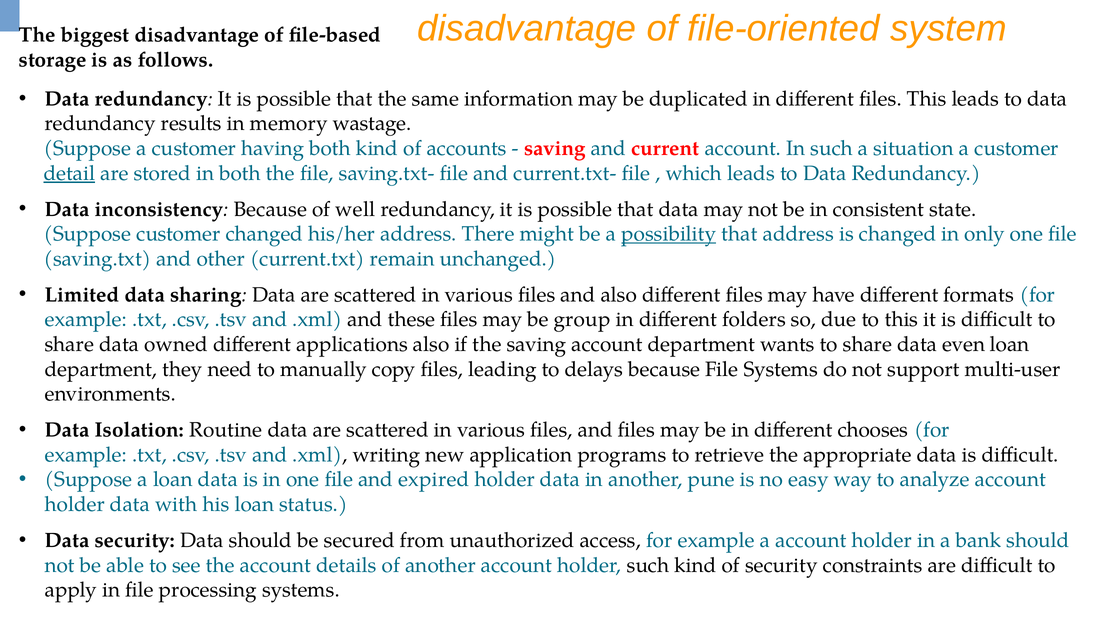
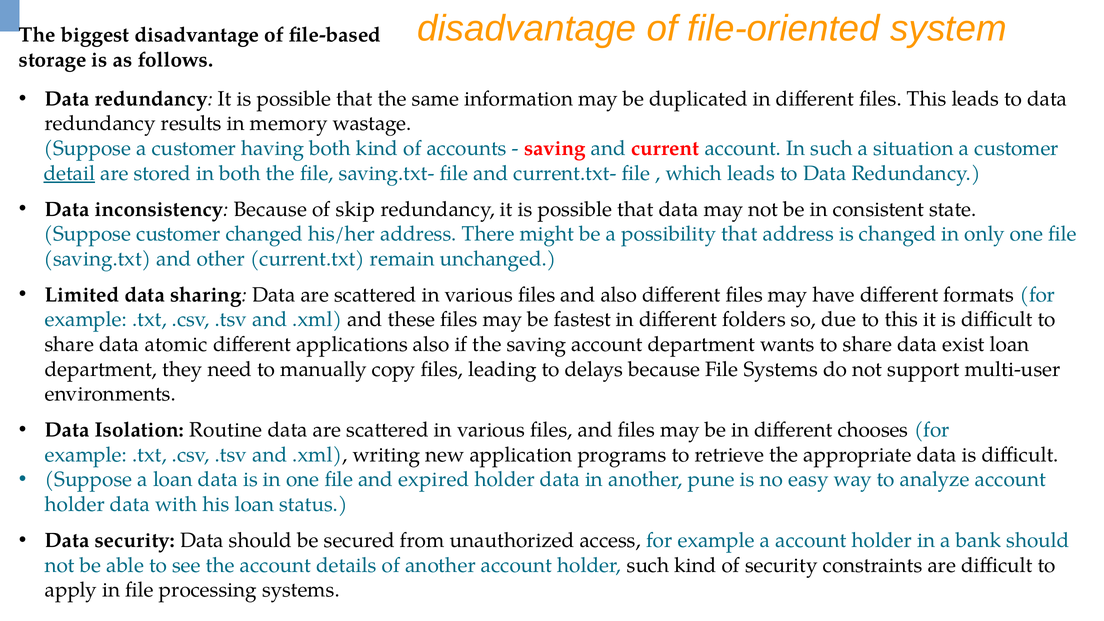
well: well -> skip (355, 209)
possibility underline: present -> none (669, 234)
group: group -> fastest (582, 320)
owned: owned -> atomic (176, 344)
even: even -> exist (964, 344)
